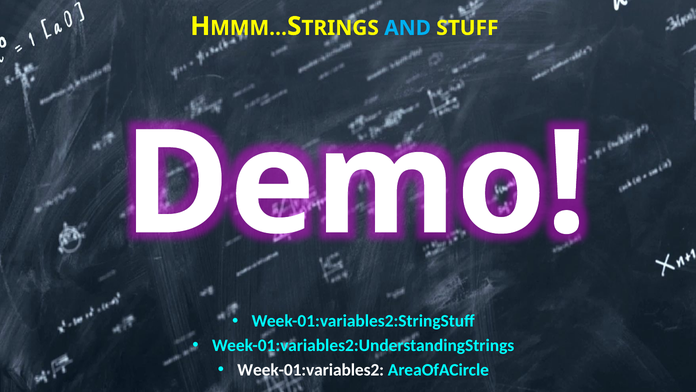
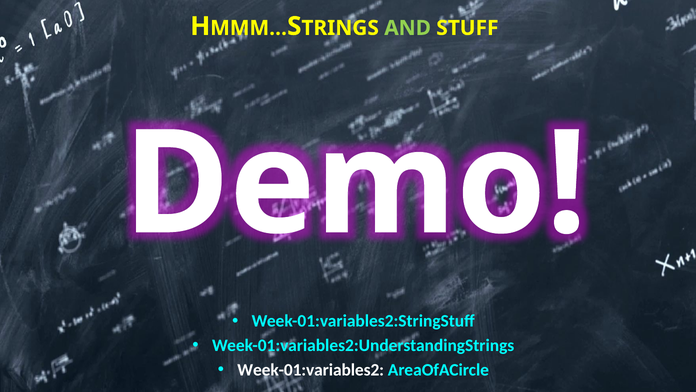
AND colour: light blue -> light green (408, 28)
